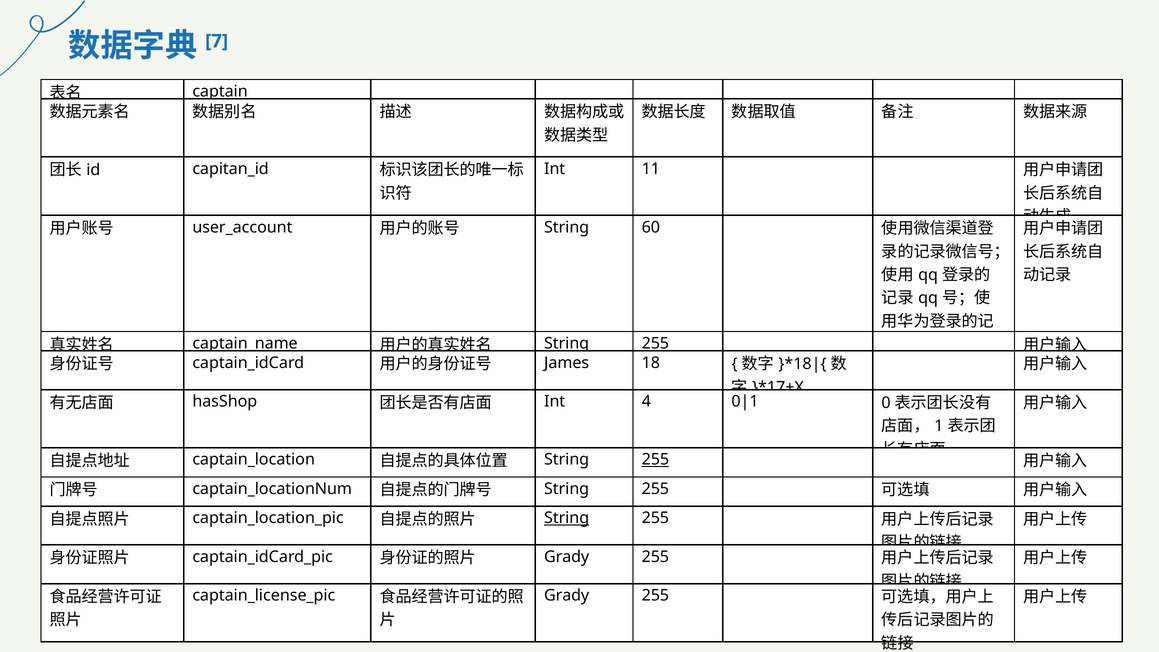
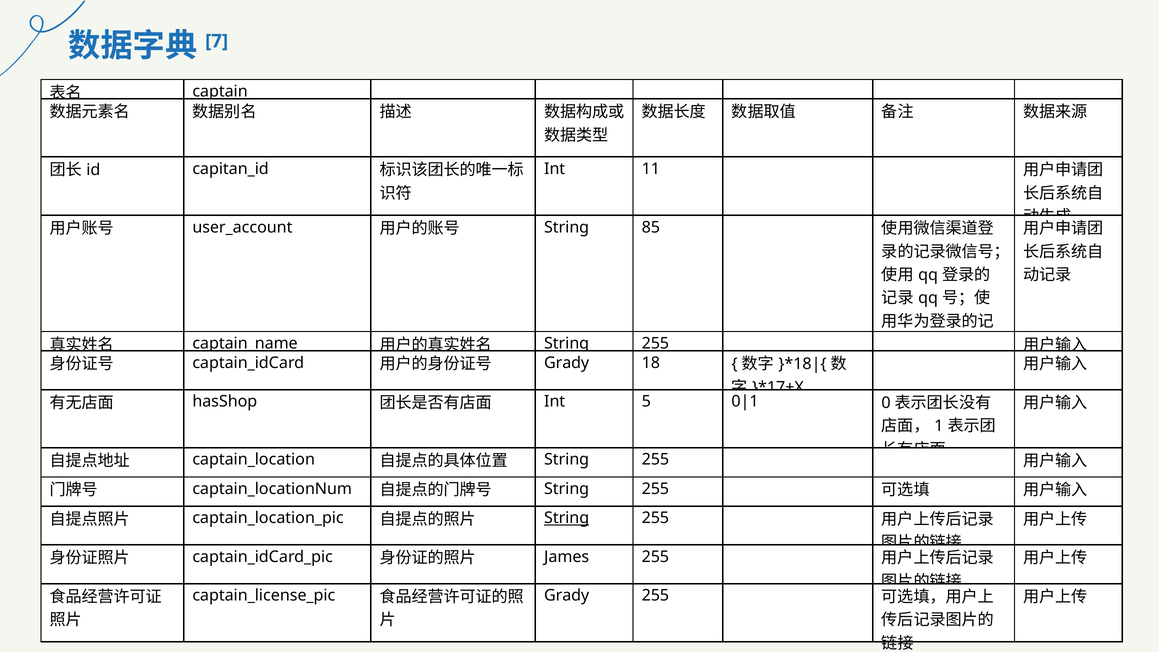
60: 60 -> 85 (651, 227)
James: James -> Grady (567, 363)
4: 4 -> 5 (646, 402)
255 underline: present -> none (655, 460)
Grady: Grady -> James (567, 557)
